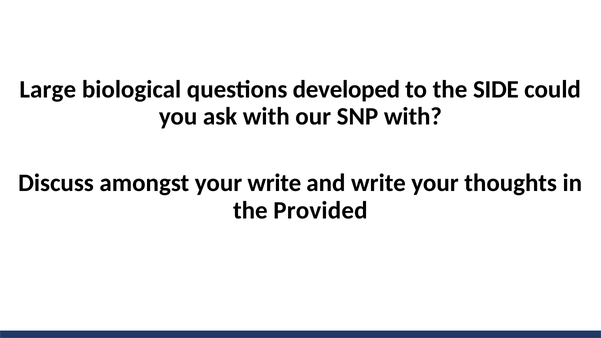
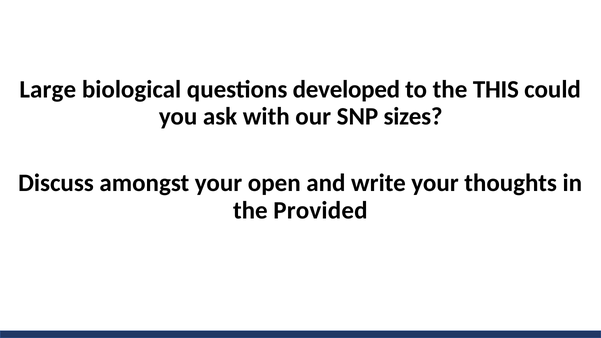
SIDE: SIDE -> THIS (496, 90)
SNP with: with -> sizes (413, 117)
your write: write -> open (274, 183)
